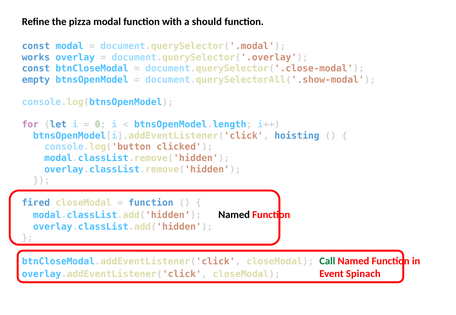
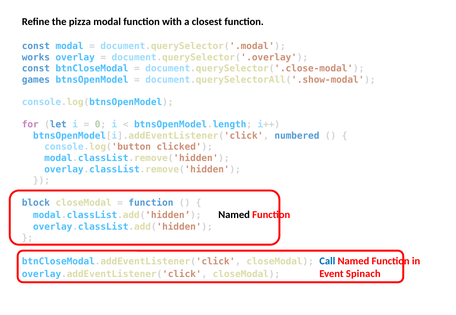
should: should -> closest (207, 22)
empty: empty -> games (36, 80)
hoisting: hoisting -> numbered (297, 136)
fired: fired -> block (36, 203)
Call colour: green -> blue (327, 262)
